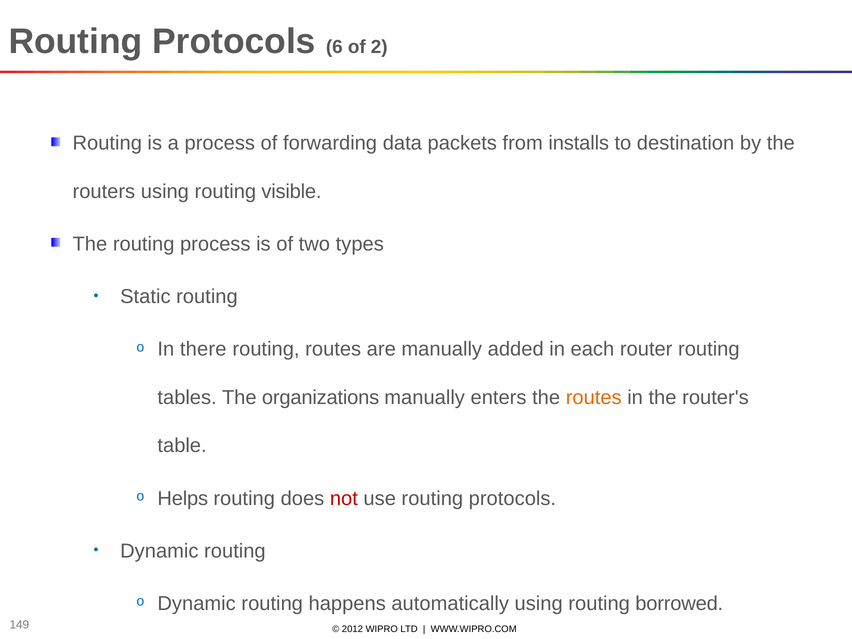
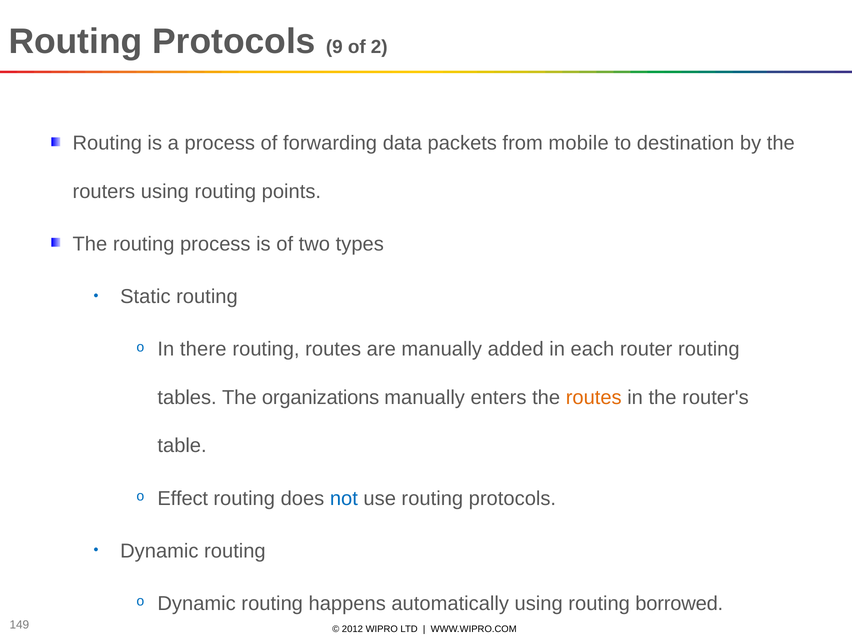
6: 6 -> 9 (334, 47)
installs: installs -> mobile (579, 143)
visible: visible -> points (291, 192)
Helps: Helps -> Effect (183, 498)
not colour: red -> blue (344, 498)
